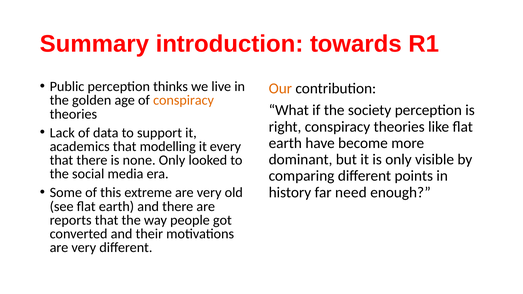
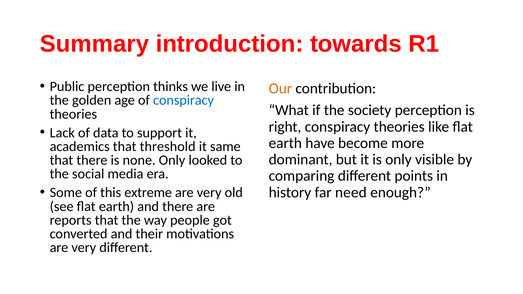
conspiracy colour: orange -> blue (184, 100)
modelling: modelling -> threshold (168, 147)
every: every -> same (225, 147)
